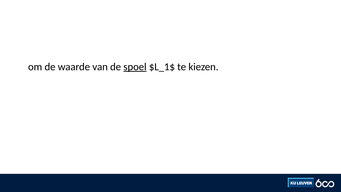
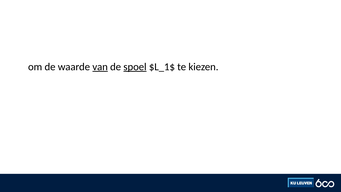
van underline: none -> present (100, 67)
